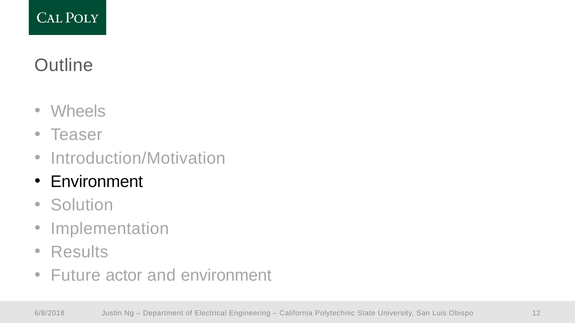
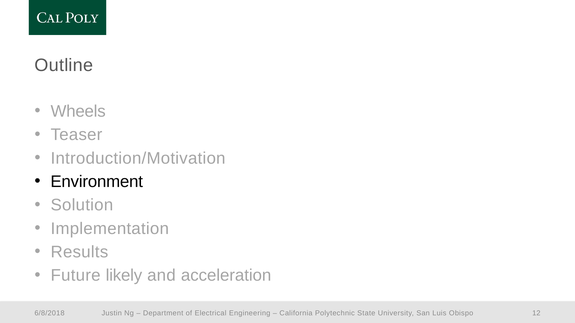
actor: actor -> likely (124, 276)
and environment: environment -> acceleration (226, 276)
